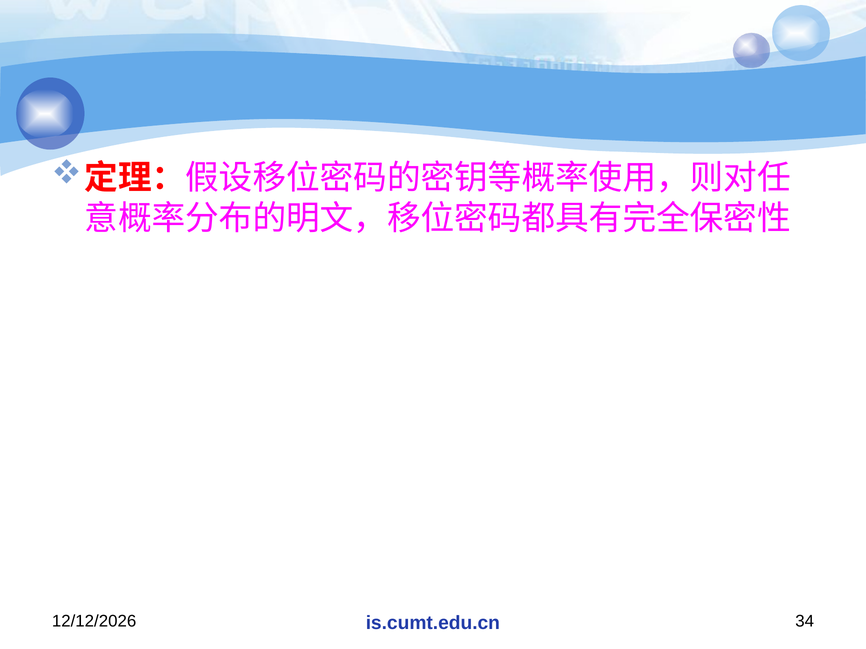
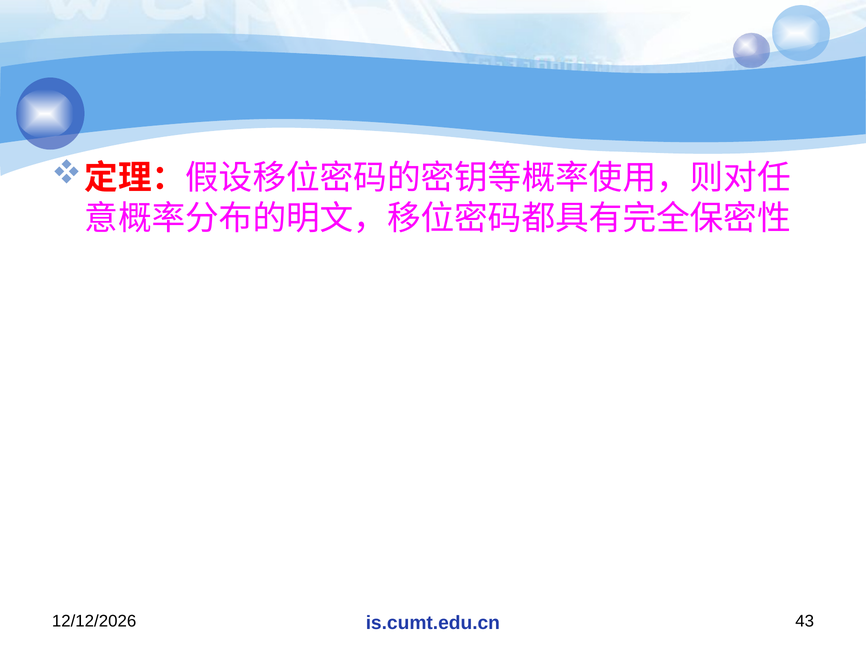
34: 34 -> 43 (805, 622)
